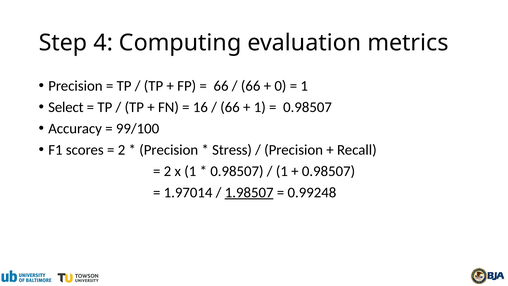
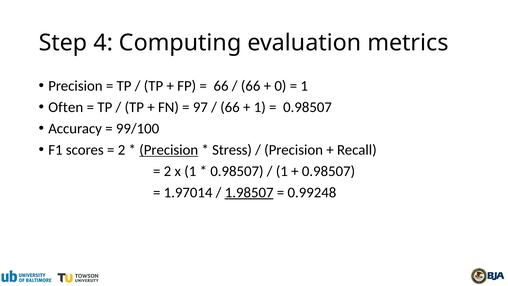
Select: Select -> Often (66, 107)
16: 16 -> 97 (200, 107)
Precision underline: none -> present (169, 150)
